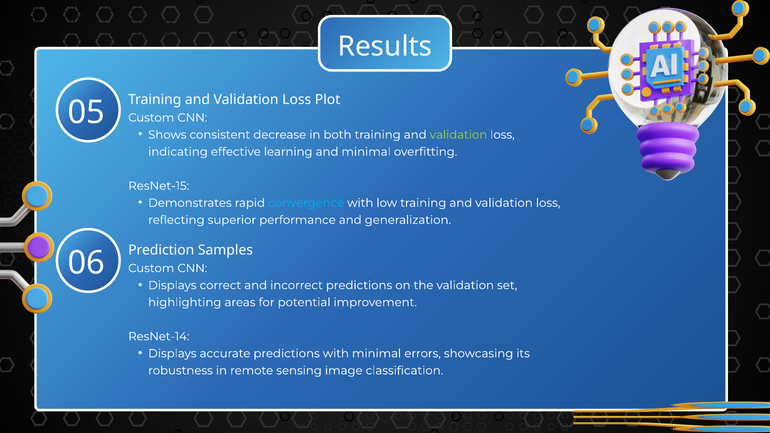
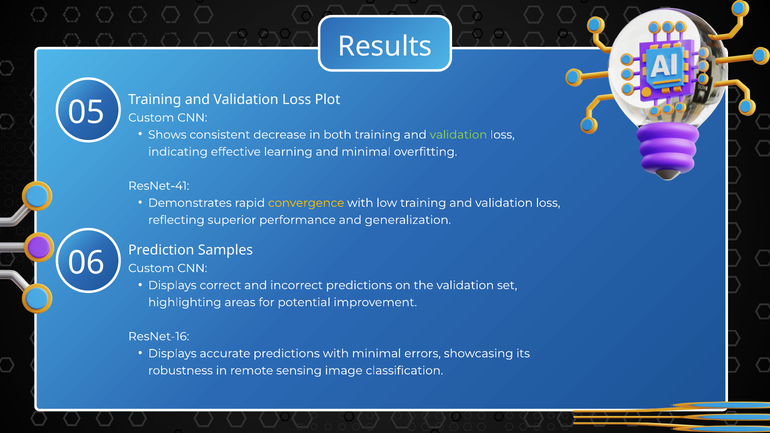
ResNet-15: ResNet-15 -> ResNet-41 (159, 186)
convergence colour: light blue -> yellow (306, 203)
ResNet-14: ResNet-14 -> ResNet-16 (159, 337)
